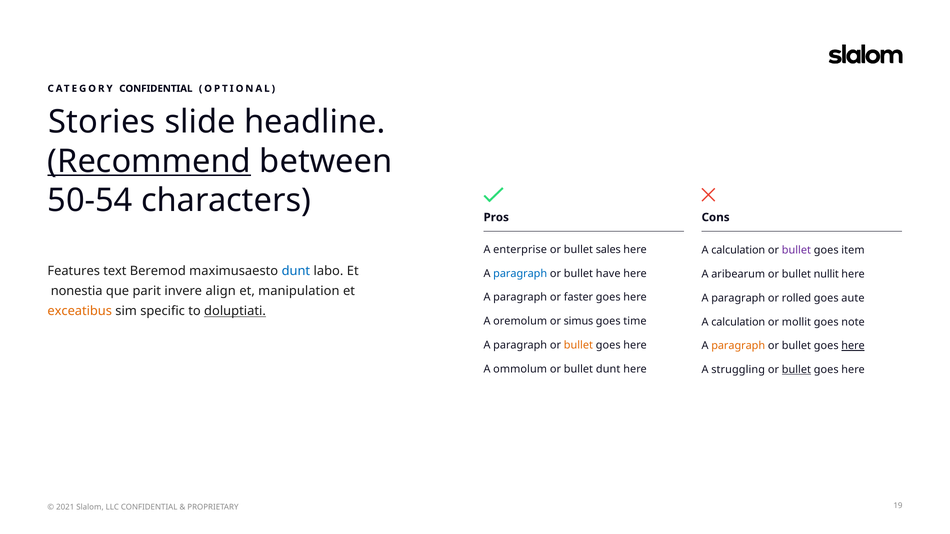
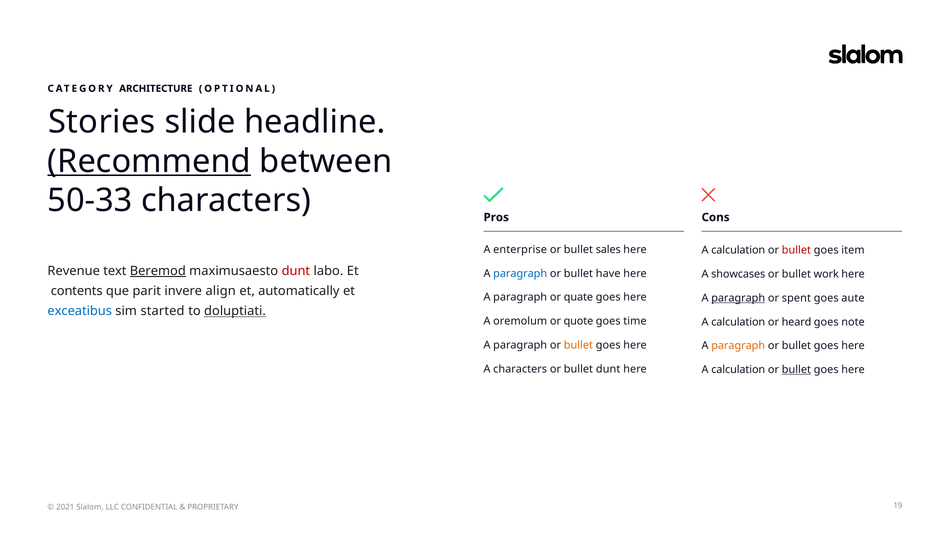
CATEGORY CONFIDENTIAL: CONFIDENTIAL -> ARCHITECTURE (156, 89)
50-54: 50-54 -> 50-33 (90, 201)
bullet colour: purple -> red (796, 250)
Features: Features -> Revenue (74, 271)
Beremod underline: none -> present (158, 271)
dunt colour: blue -> red (296, 271)
aribearum: aribearum -> showcases (738, 274)
nullit: nullit -> work (826, 274)
nonestia: nonestia -> contents (77, 291)
manipulation: manipulation -> automatically (299, 291)
faster: faster -> quate (578, 298)
paragraph underline: none -> present (738, 298)
rolled: rolled -> spent (796, 298)
exceatibus colour: orange -> blue (80, 311)
specific: specific -> started (163, 311)
simus: simus -> quote (578, 321)
mollit: mollit -> heard (796, 322)
here underline: present -> none (853, 346)
A ommolum: ommolum -> characters (520, 369)
struggling: struggling -> calculation (738, 370)
